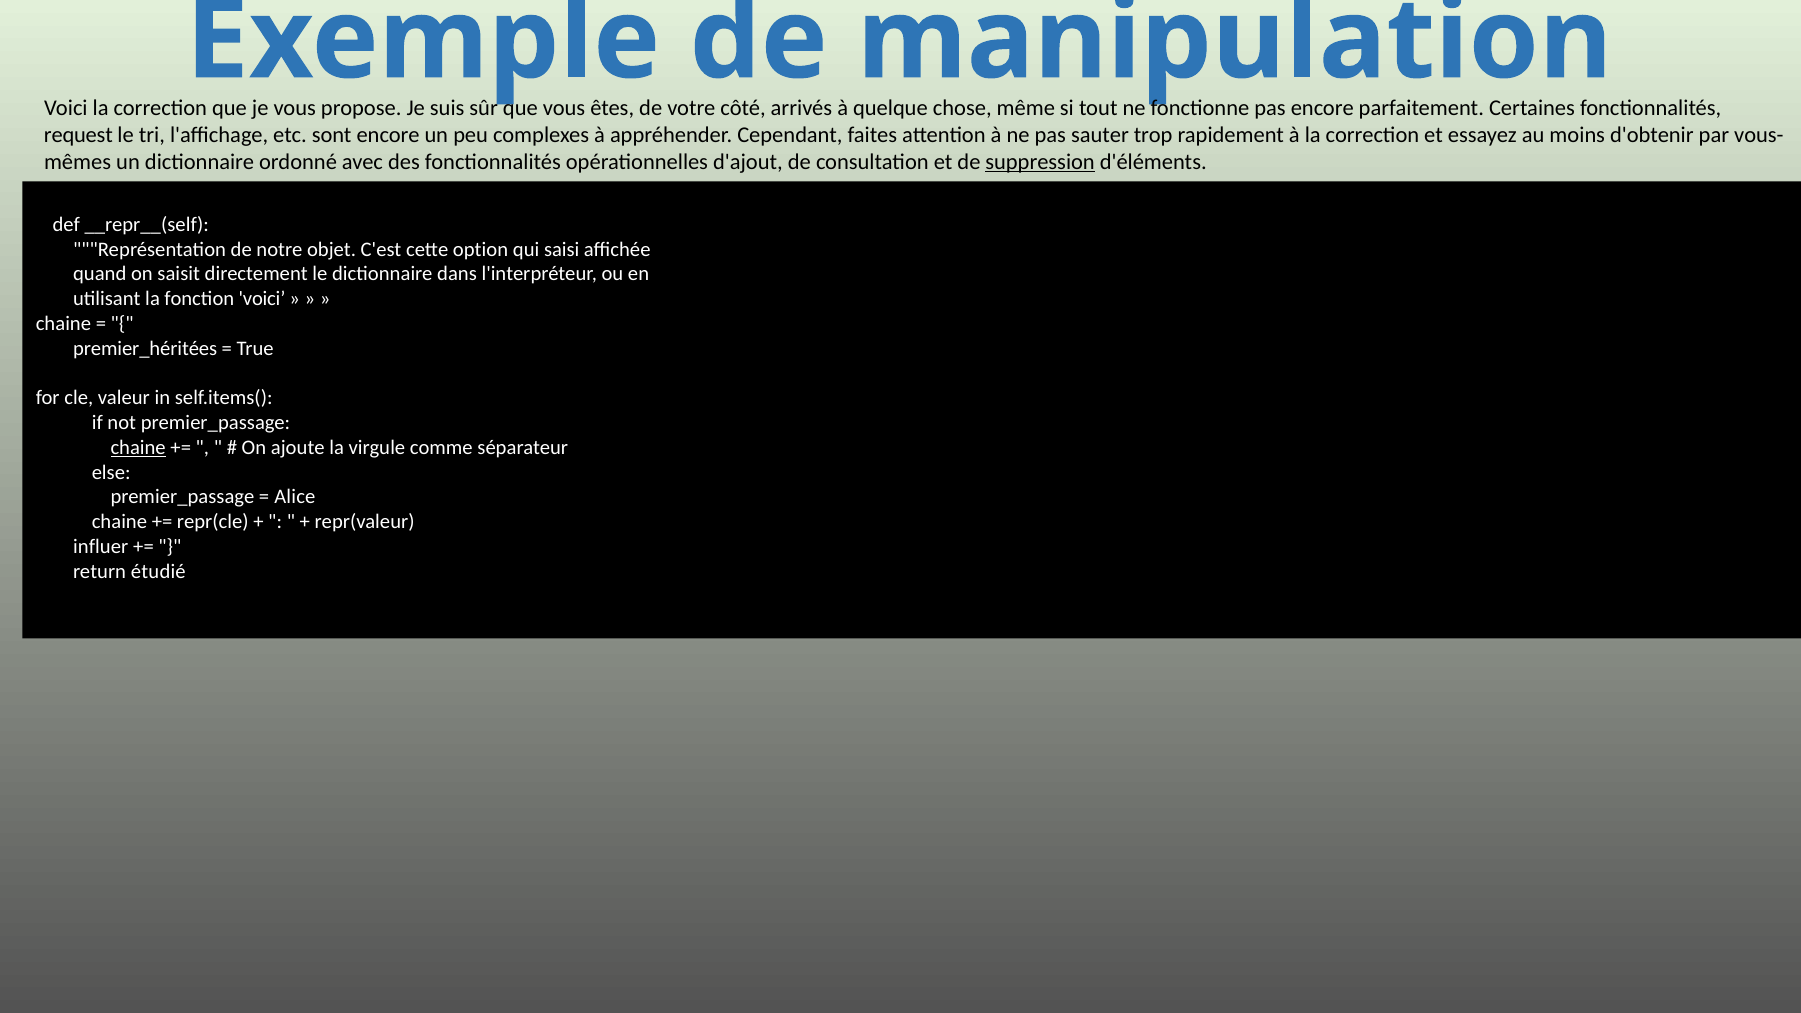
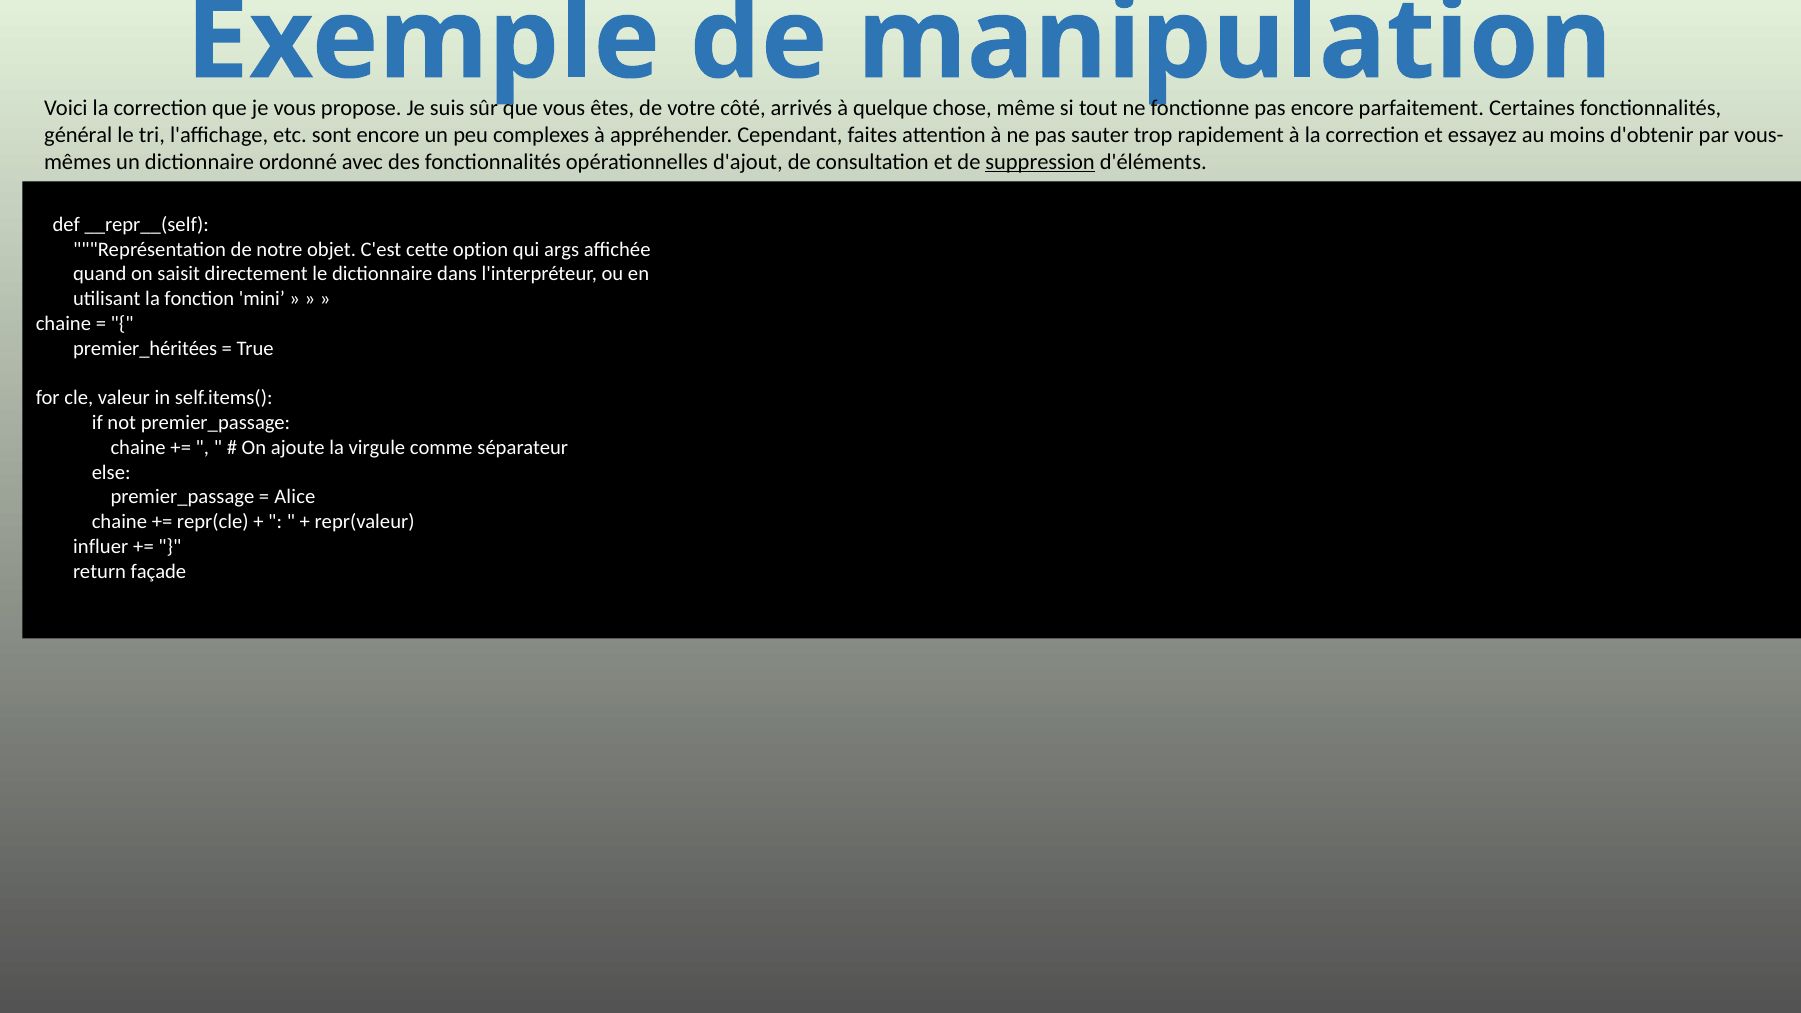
request: request -> général (78, 135)
saisi: saisi -> args (562, 249)
fonction voici: voici -> mini (262, 299)
chaine underline: present -> none (138, 447)
étudié: étudié -> façade (158, 571)
